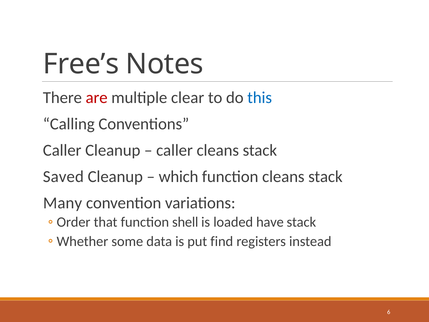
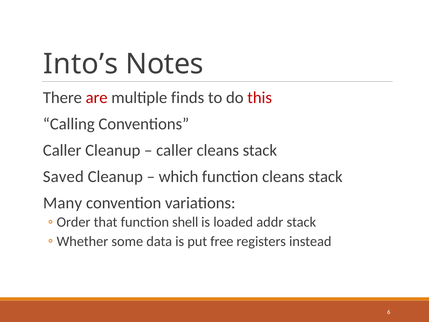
Free’s: Free’s -> Into’s (81, 64)
clear: clear -> finds (188, 98)
this colour: blue -> red (260, 98)
have: have -> addr (270, 222)
find: find -> free (222, 241)
